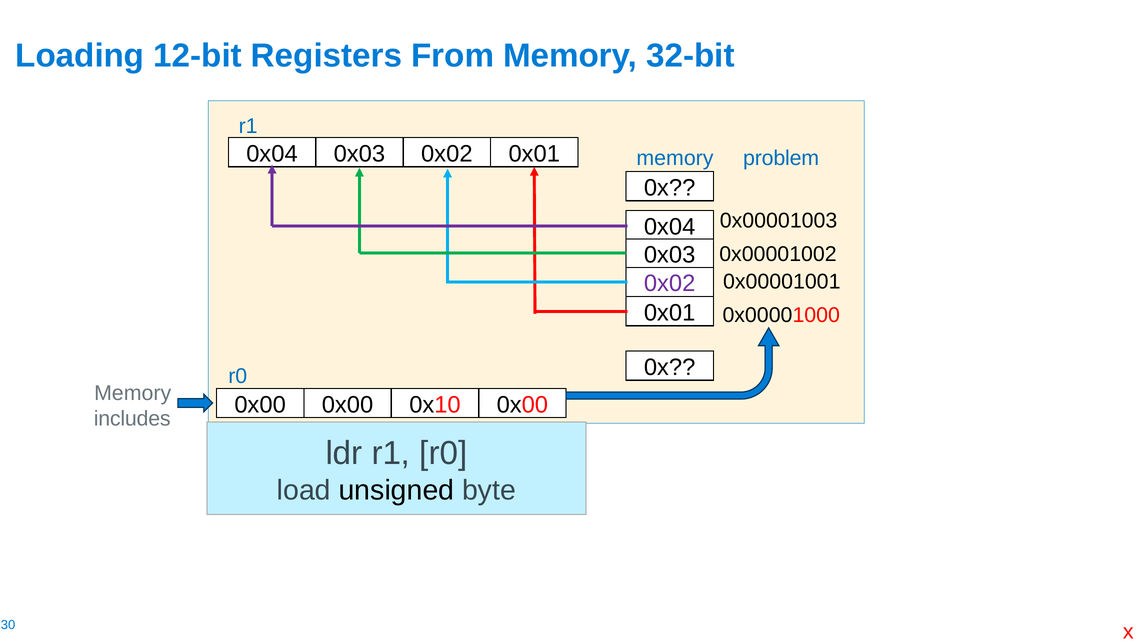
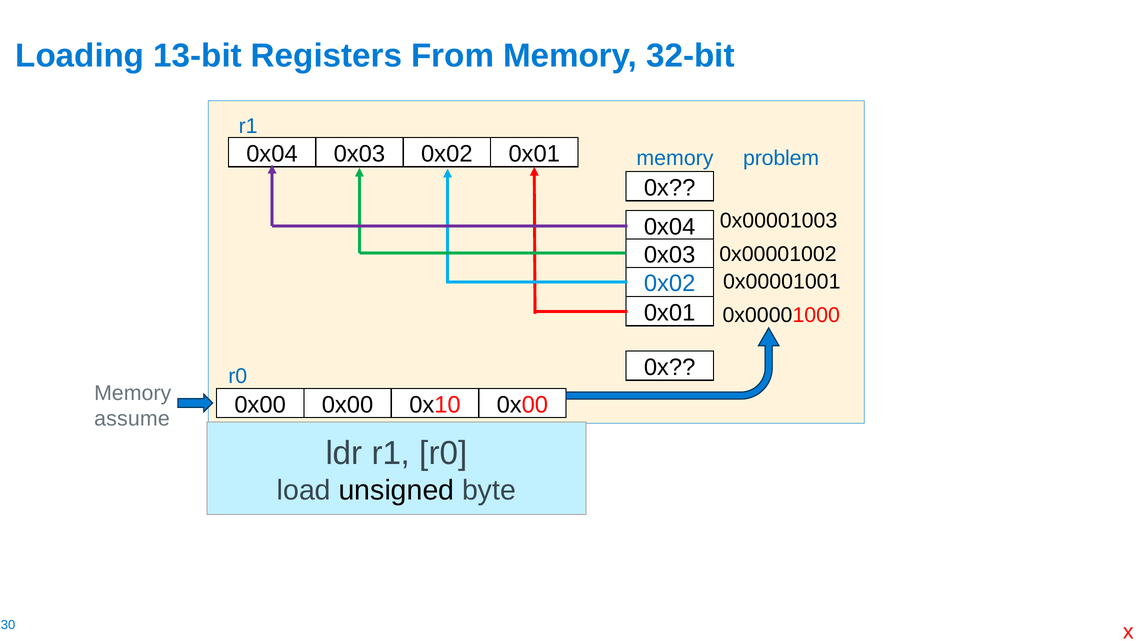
12-bit: 12-bit -> 13-bit (198, 56)
0x02 colour: purple -> blue (670, 283)
includes: includes -> assume (132, 419)
